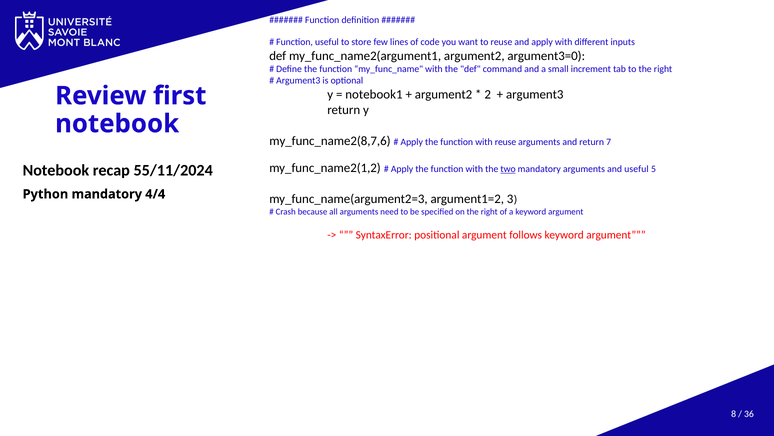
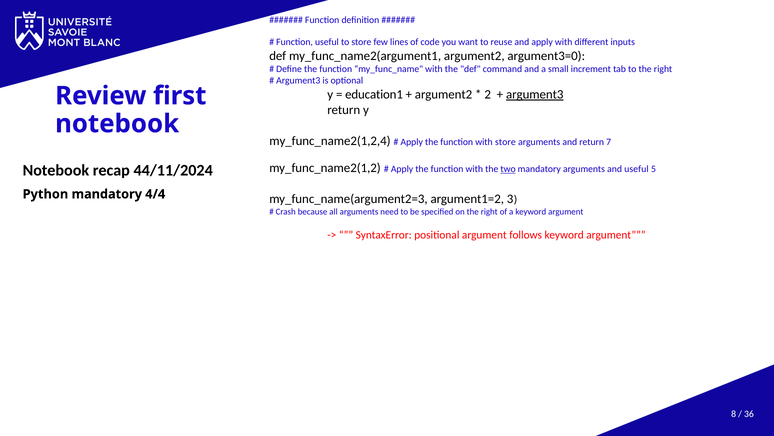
notebook1: notebook1 -> education1 (374, 94)
argument3 underline: none -> present (535, 94)
my_func_name2(8,7,6: my_func_name2(8,7,6 -> my_func_name2(1,2,4 (330, 141)
with reuse: reuse -> store (505, 142)
55/11/2024: 55/11/2024 -> 44/11/2024 (173, 170)
